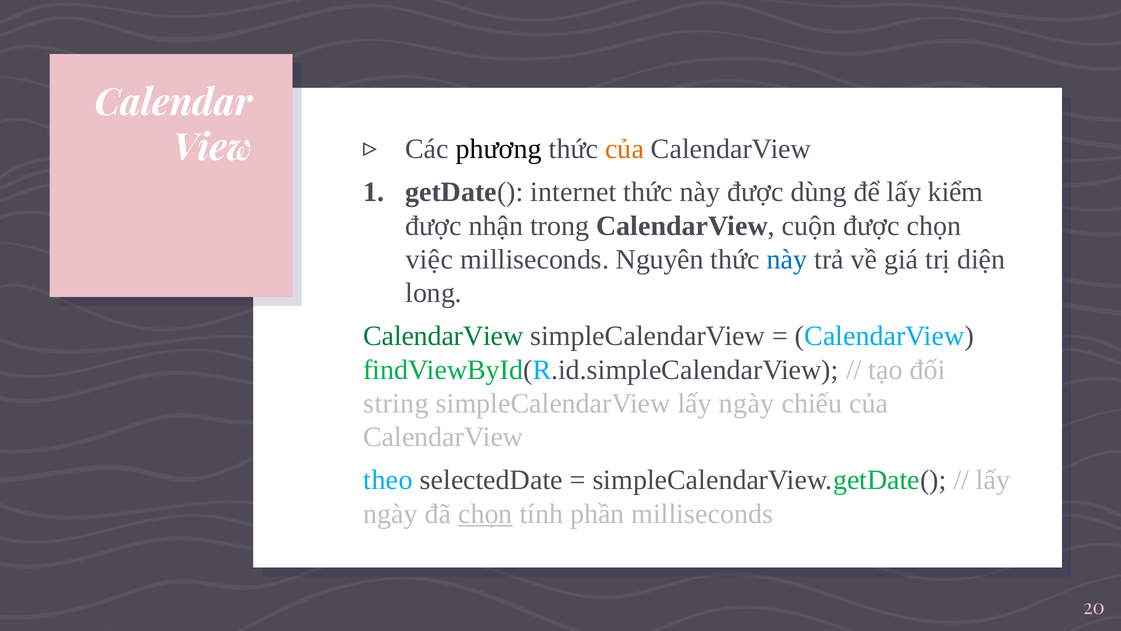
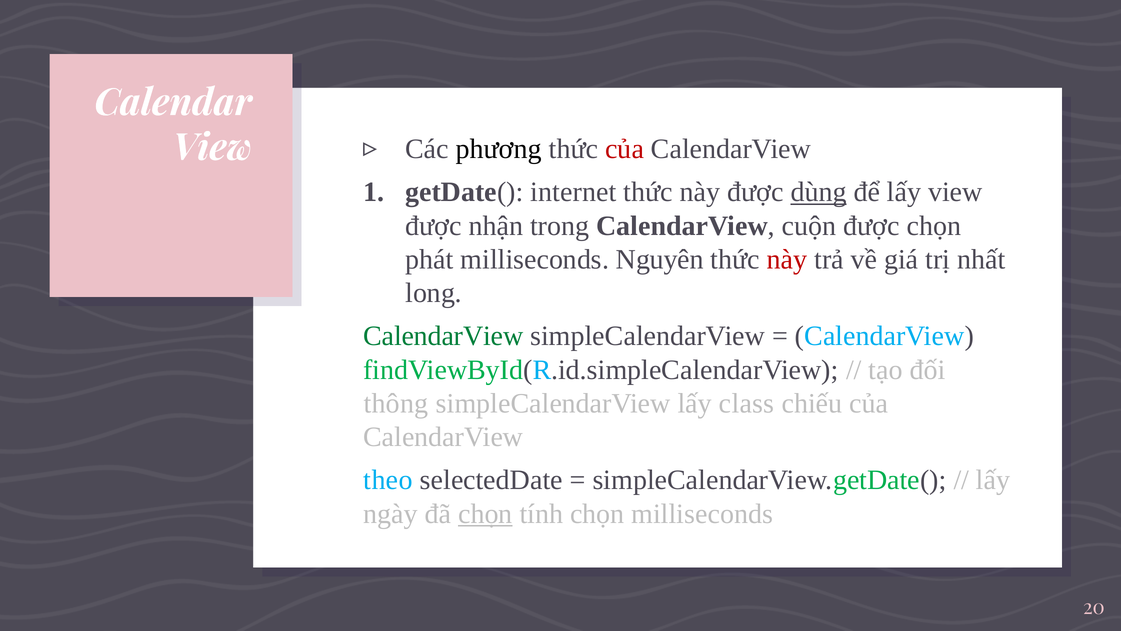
của colour: orange -> red (624, 149)
dùng underline: none -> present (819, 192)
lấy kiểm: kiểm -> view (955, 192)
việc: việc -> phát (429, 259)
này colour: blue -> red (787, 259)
diện: diện -> nhất (981, 259)
string: string -> thông (396, 403)
simpleCalendarView lấy ngày: ngày -> class (747, 403)
tính phần: phần -> chọn (597, 513)
